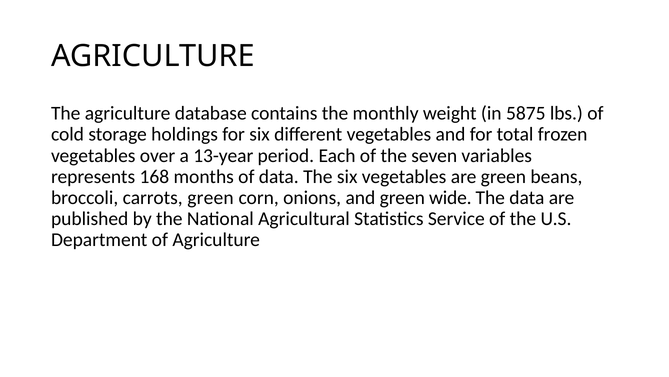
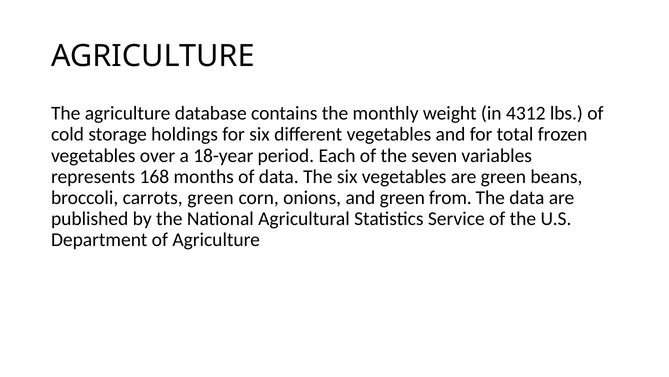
5875: 5875 -> 4312 (526, 113)
13-year: 13-year -> 18-year (223, 155)
wide: wide -> from (450, 197)
